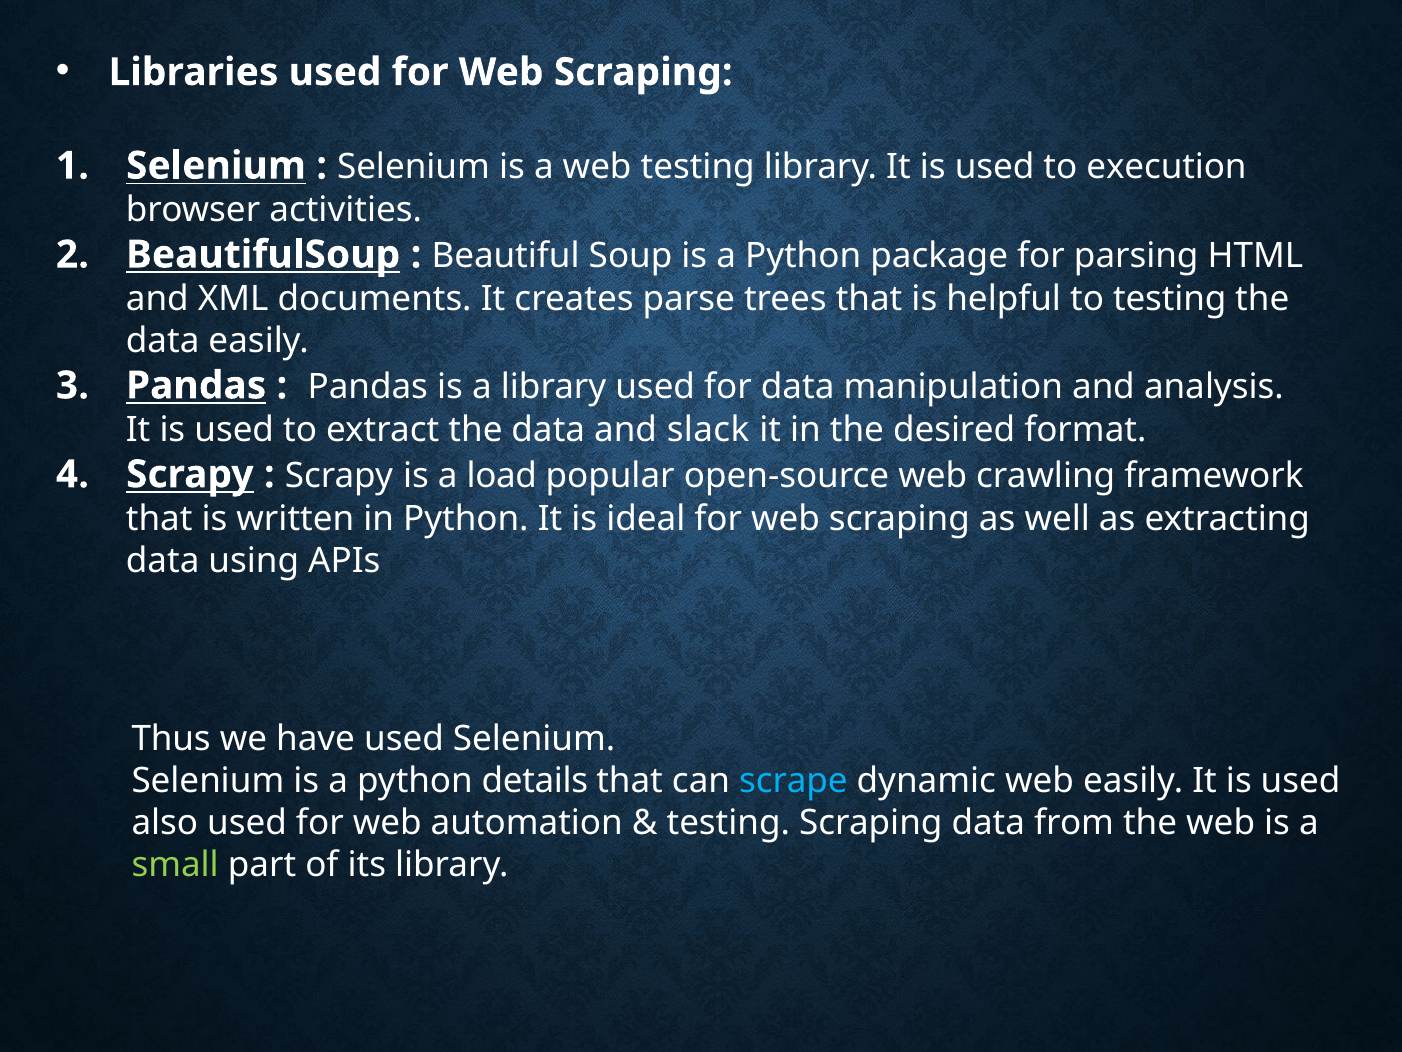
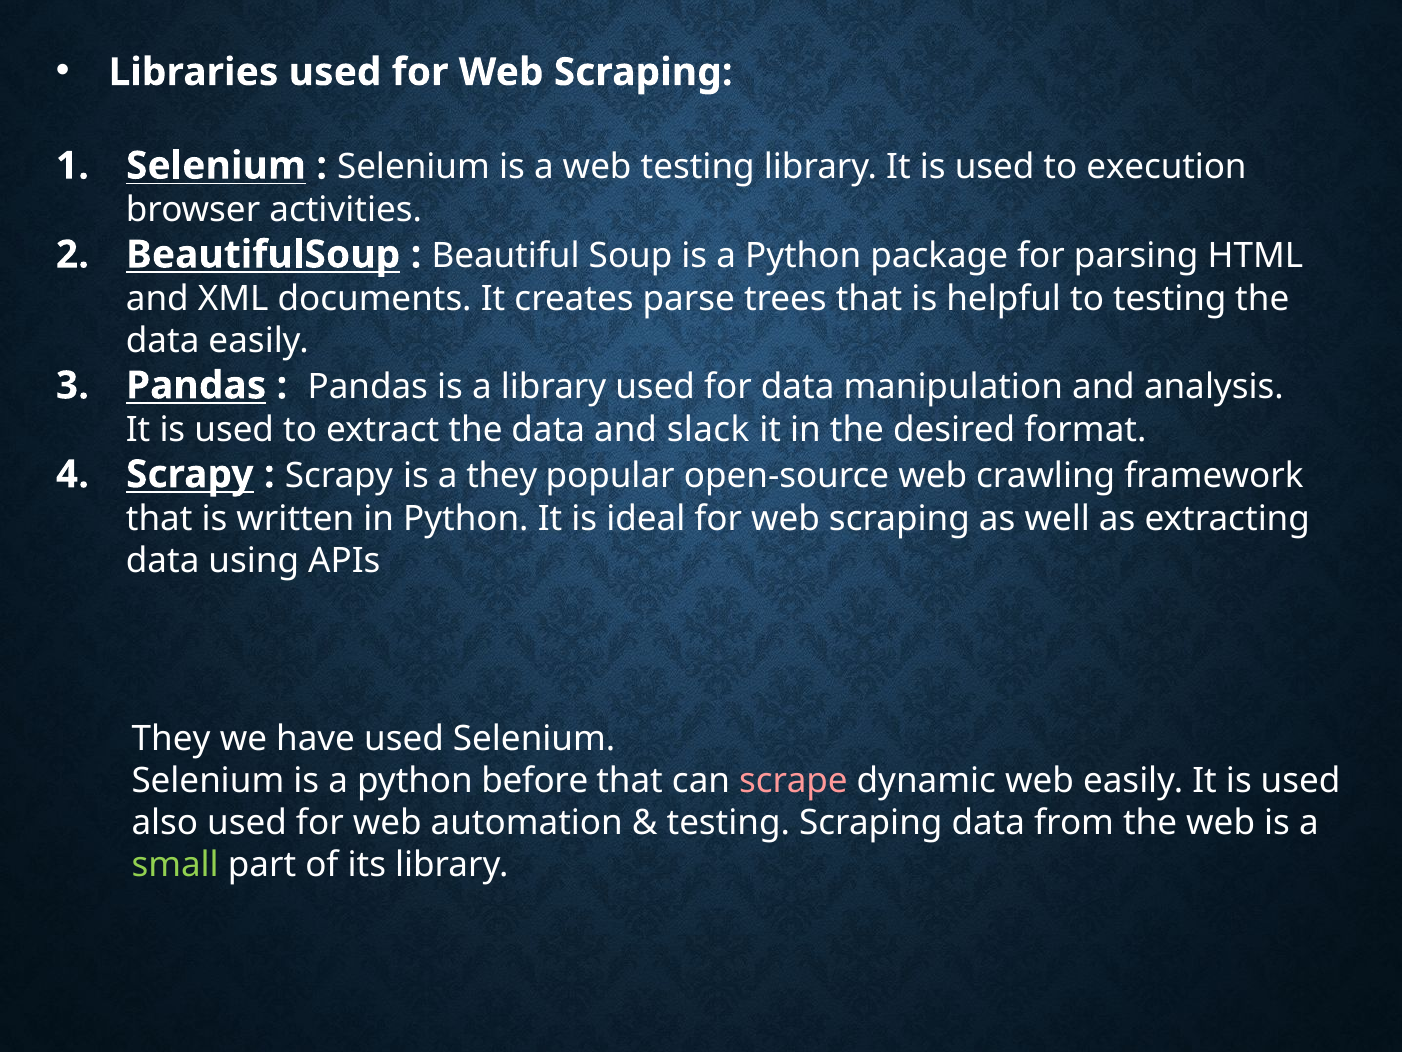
a load: load -> they (502, 475)
Thus: Thus -> They (171, 738)
details: details -> before (535, 780)
scrape colour: light blue -> pink (793, 780)
